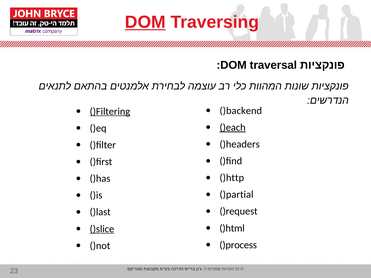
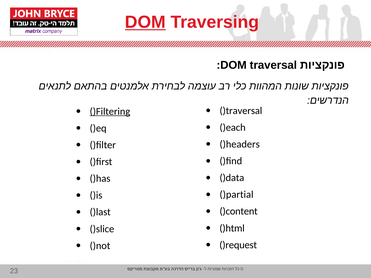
)backend: )backend -> )traversal (241, 111)
)each underline: present -> none (233, 128)
)http: )http -> )data (232, 178)
)request: )request -> )content (239, 212)
)slice underline: present -> none (102, 229)
)process: )process -> )request (238, 245)
